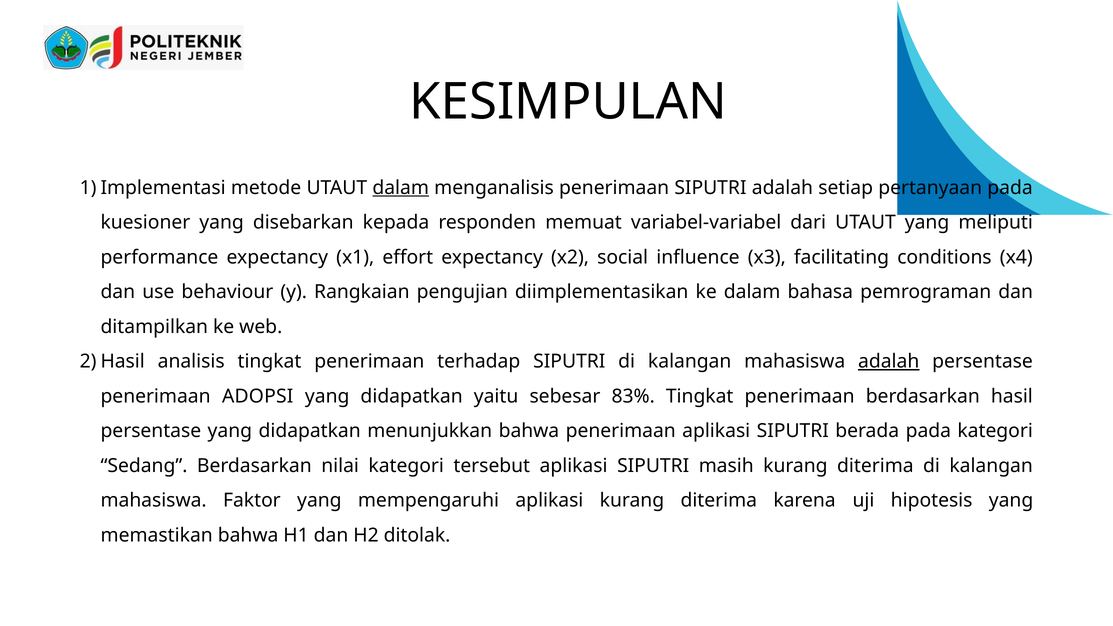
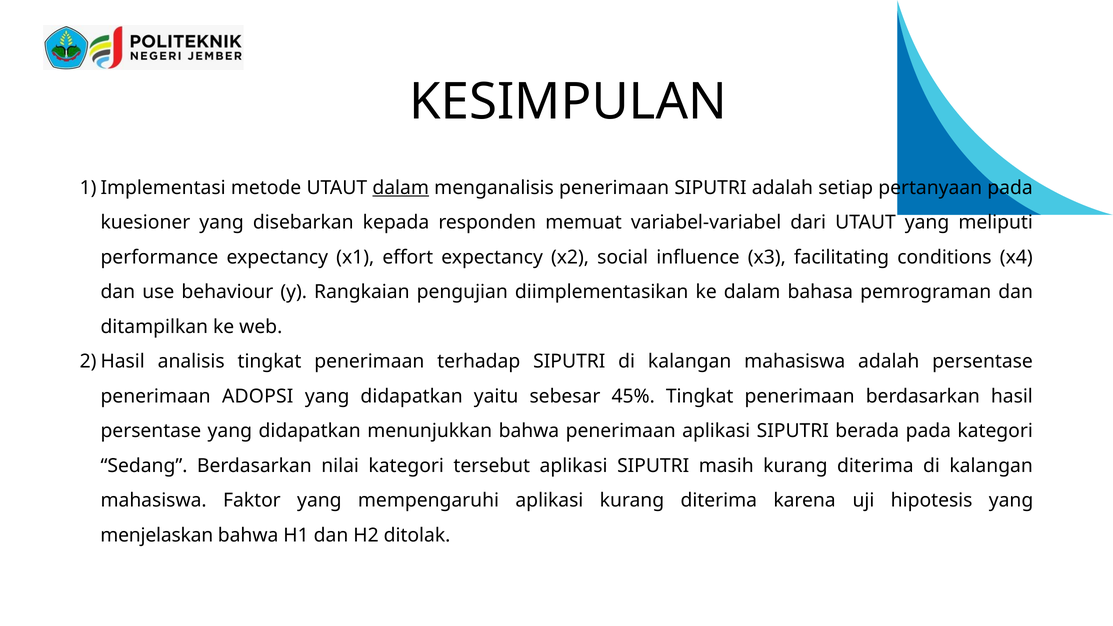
adalah underline: present -> none (889, 362)
83%: 83% -> 45% (633, 396)
memastikan: memastikan -> menjelaskan (157, 535)
